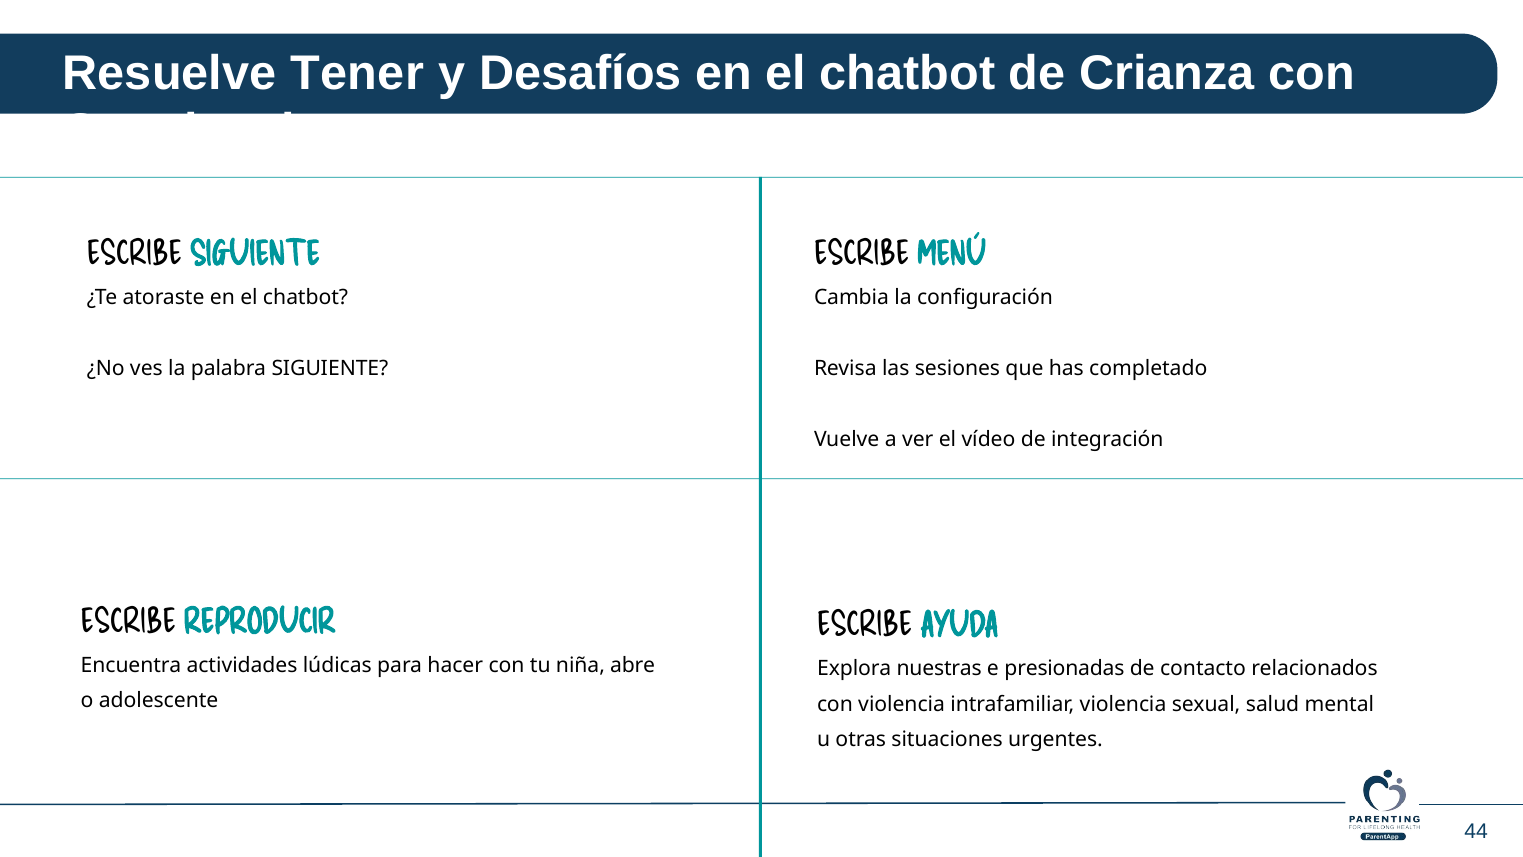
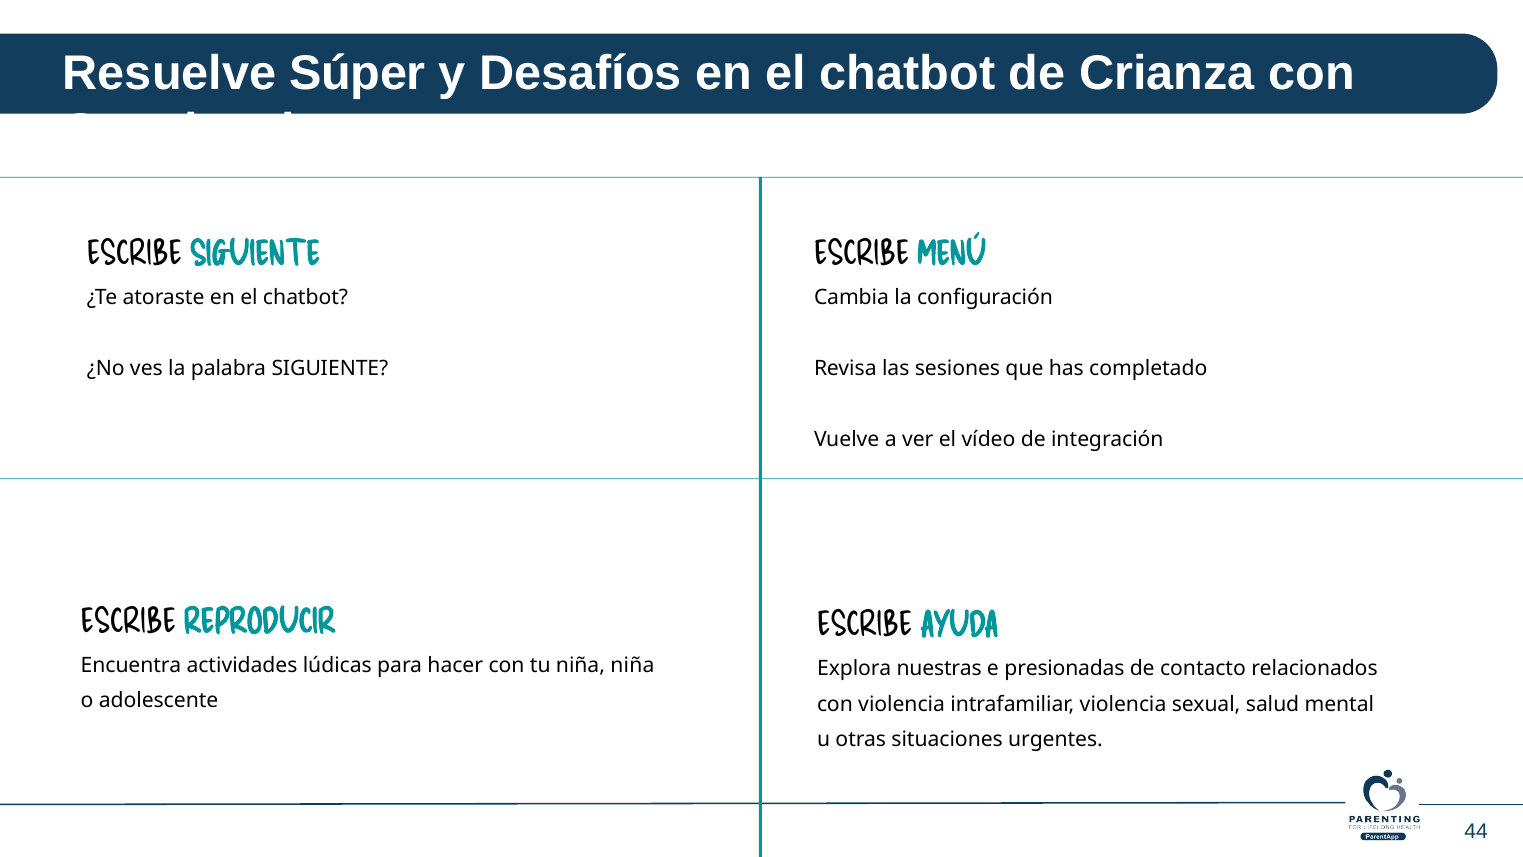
Tener: Tener -> Súper (358, 73)
niña abre: abre -> niña (632, 665)
